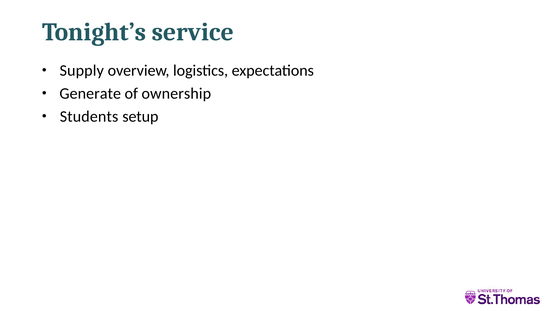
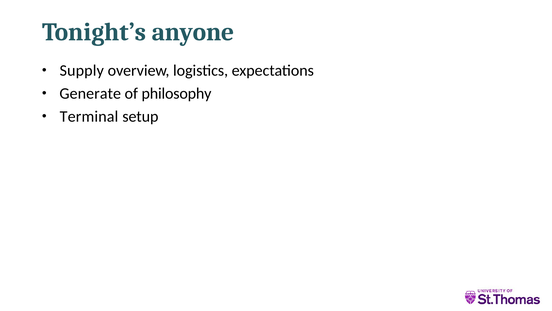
service: service -> anyone (193, 32)
ownership: ownership -> philosophy (176, 93)
Students: Students -> Terminal (89, 116)
